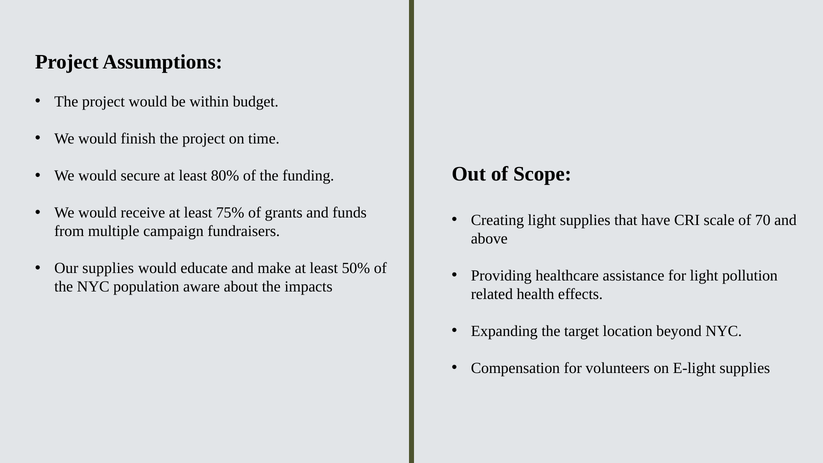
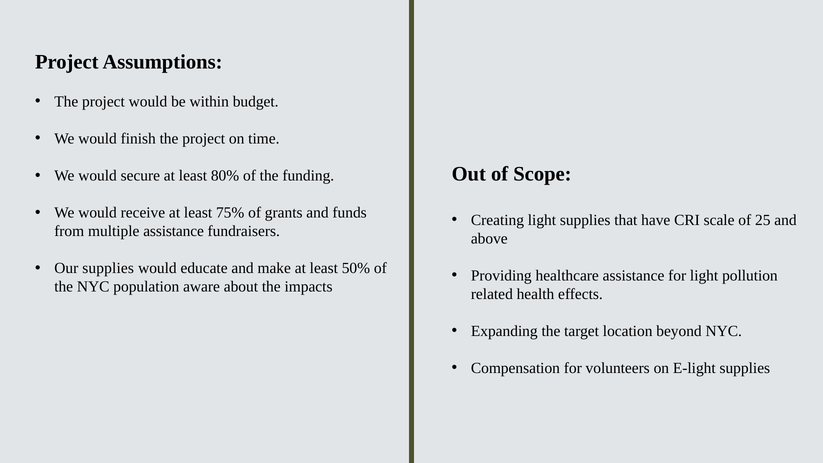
70: 70 -> 25 (763, 220)
multiple campaign: campaign -> assistance (174, 231)
